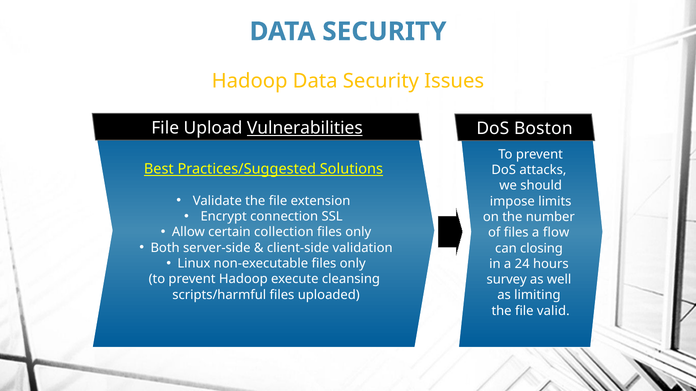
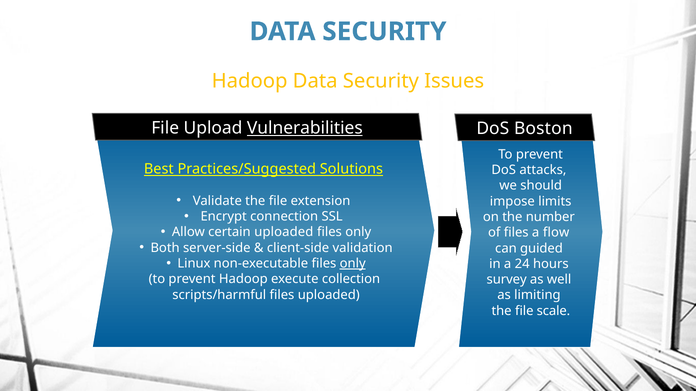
certain collection: collection -> uploaded (284, 233)
closing: closing -> guided (541, 249)
only underline: none -> present (353, 264)
cleansing: cleansing -> collection (351, 280)
valid: valid -> scale (553, 311)
